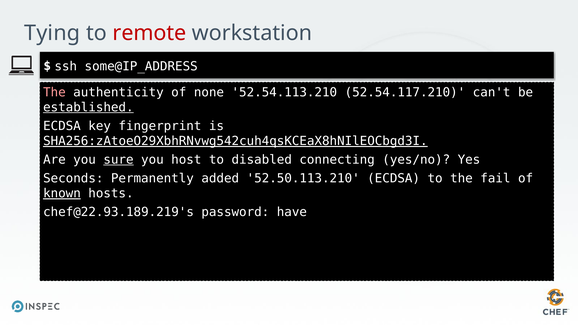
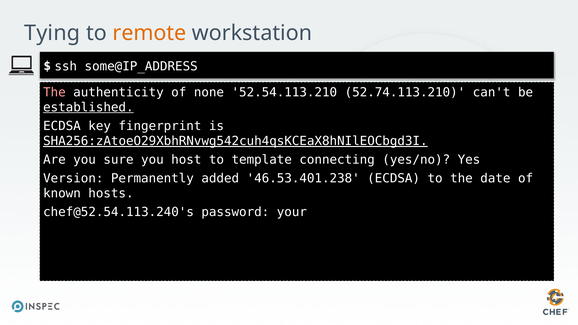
remote colour: red -> orange (149, 33)
52.54.117.210: 52.54.117.210 -> 52.74.113.210 (405, 92)
sure underline: present -> none (118, 160)
disabled: disabled -> template (262, 160)
Seconds: Seconds -> Version (73, 178)
52.50.113.210: 52.50.113.210 -> 46.53.401.238 (303, 178)
fail: fail -> date (495, 178)
known underline: present -> none (62, 193)
chef@22.93.189.219's: chef@22.93.189.219's -> chef@52.54.113.240's (119, 212)
have: have -> your (292, 212)
